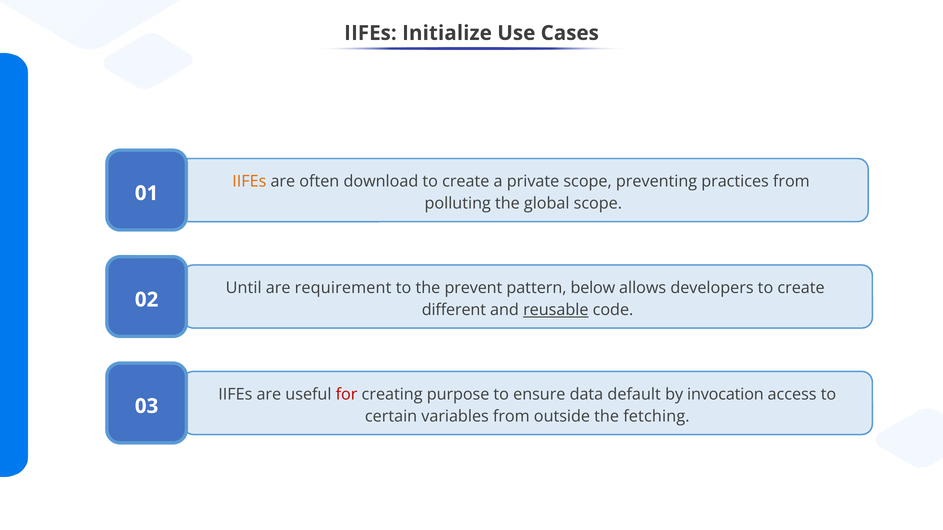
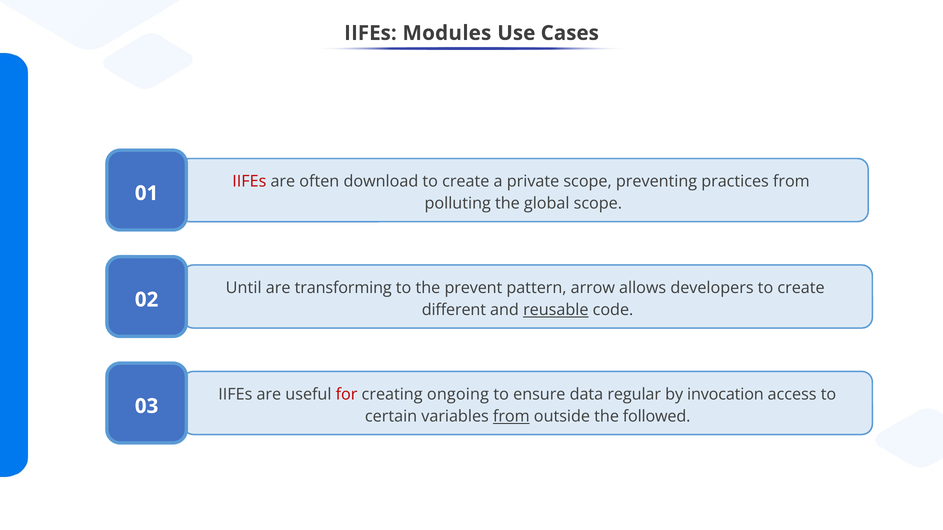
Initialize: Initialize -> Modules (447, 33)
IIFEs colour: orange -> red (249, 182)
requirement: requirement -> transforming (343, 288)
below: below -> arrow (593, 288)
purpose: purpose -> ongoing (458, 395)
default: default -> regular (634, 395)
from underline: none -> present (511, 417)
fetching: fetching -> followed (657, 417)
